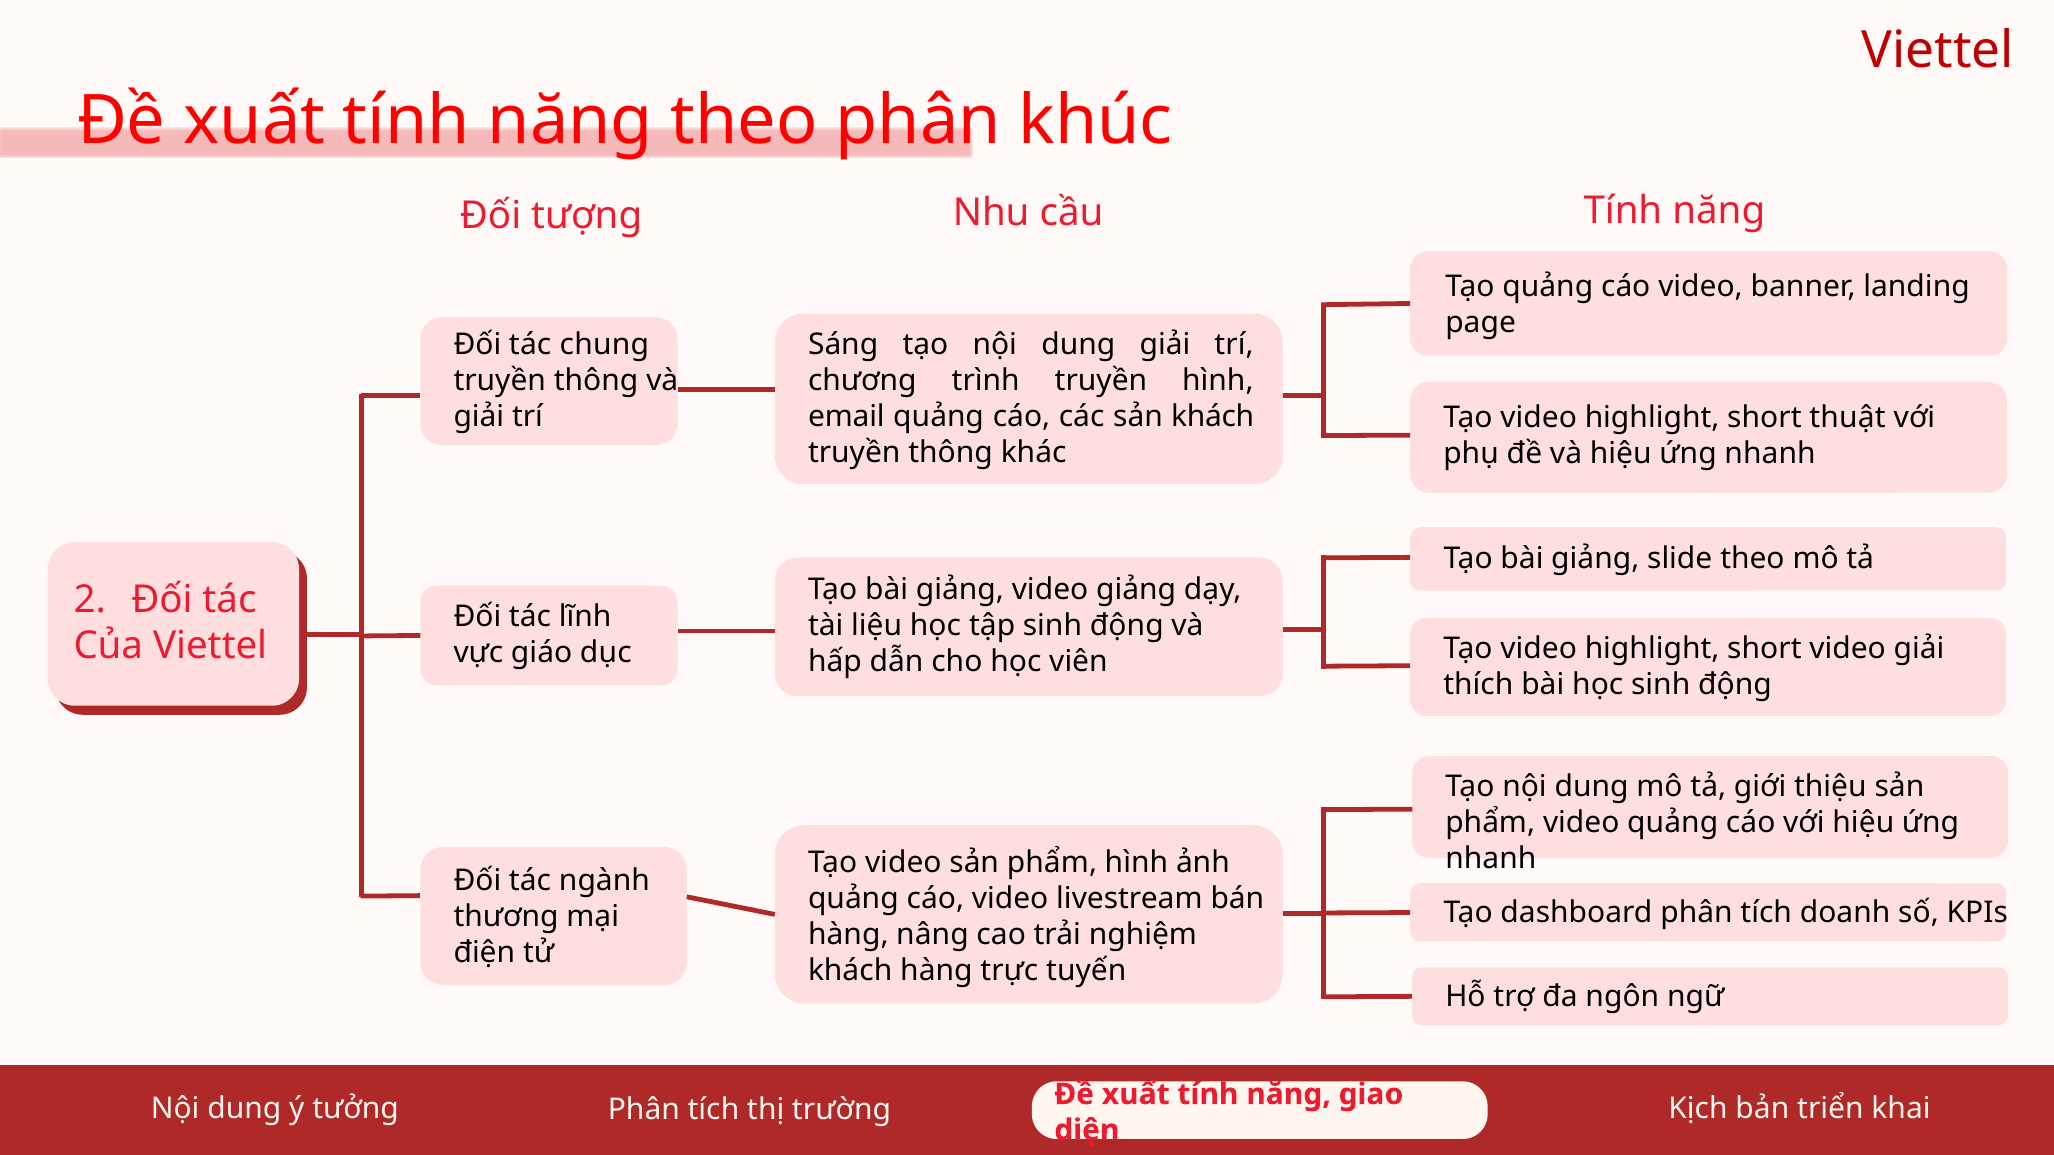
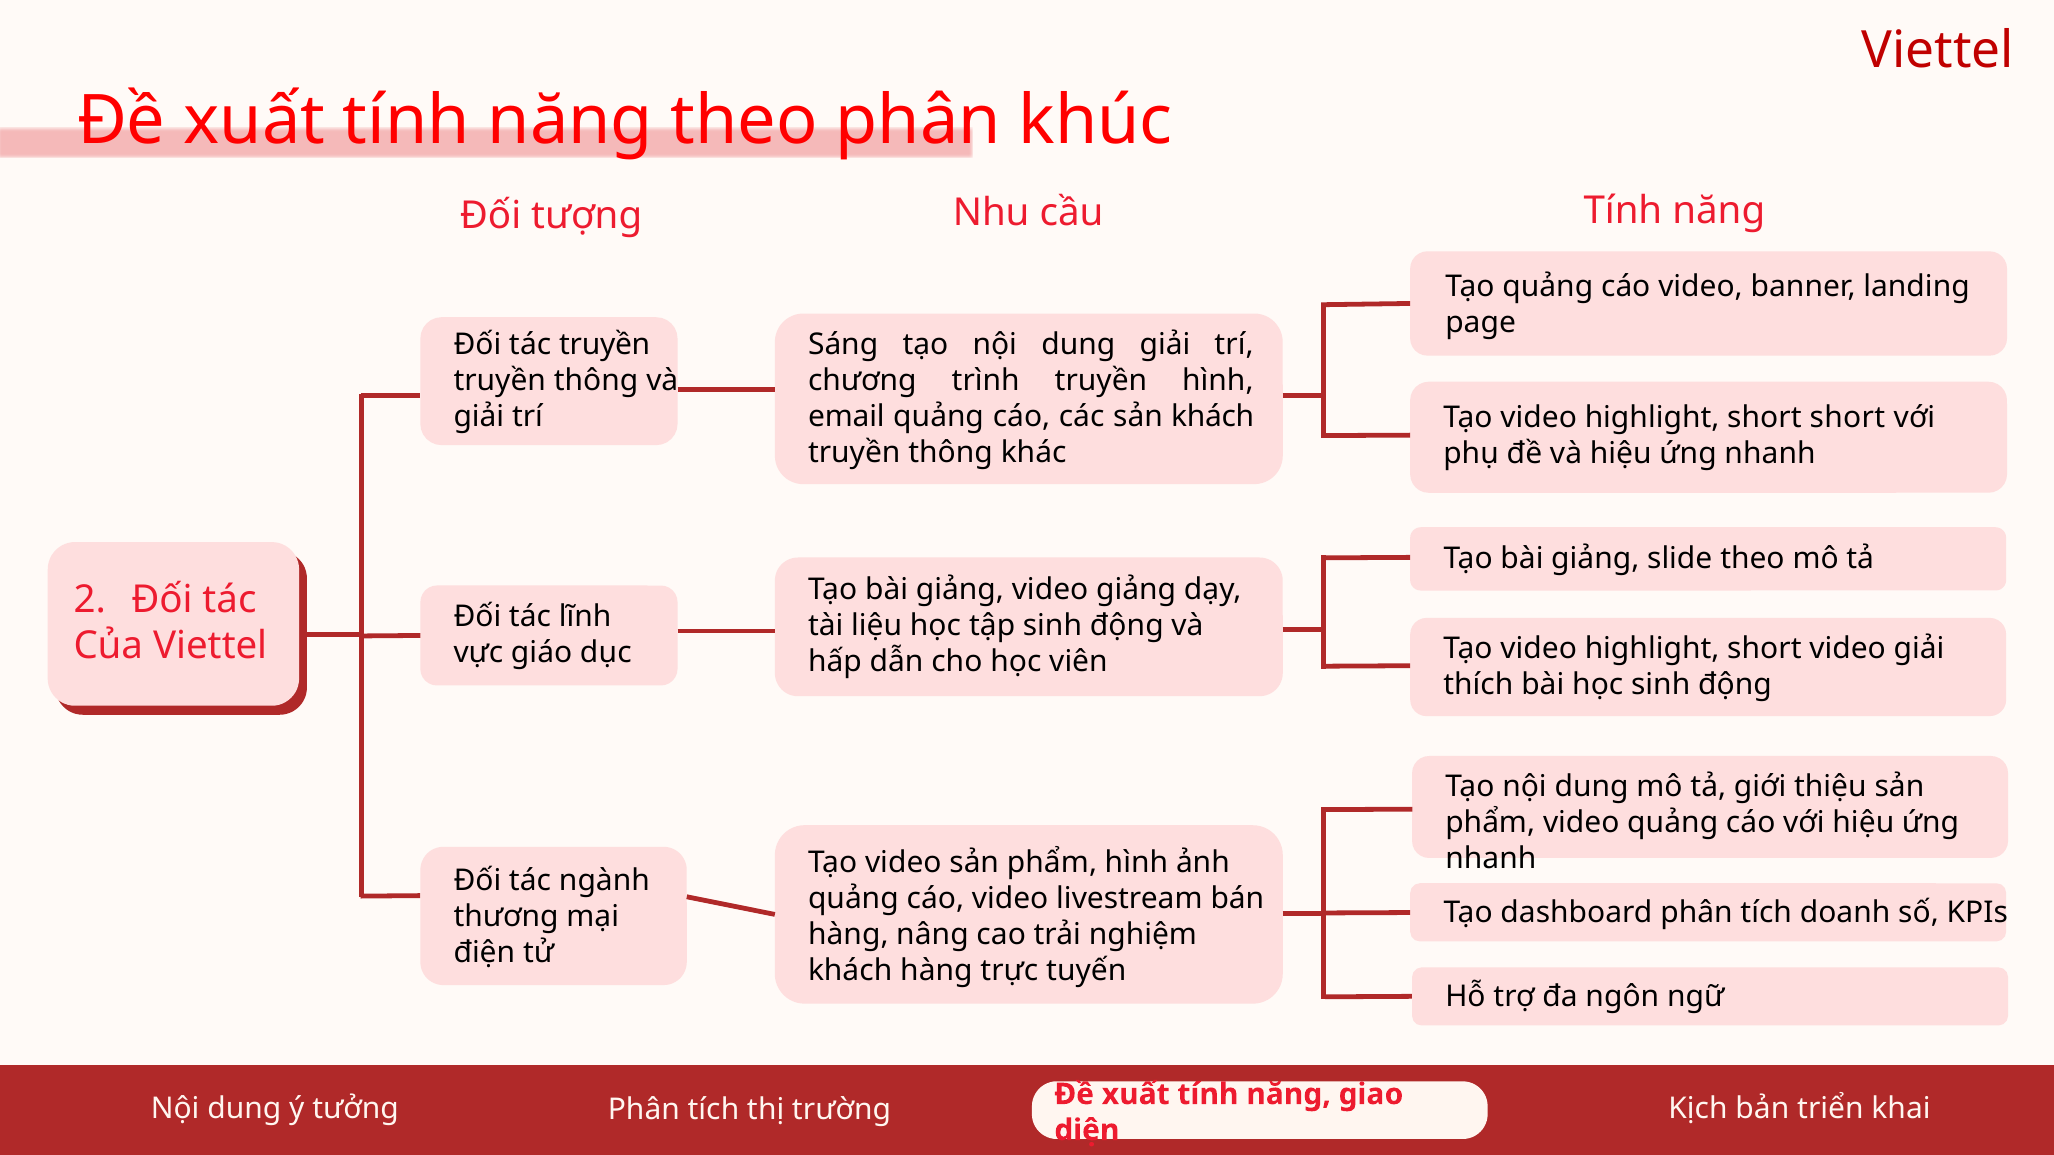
tác chung: chung -> truyền (605, 345)
short thuật: thuật -> short (1847, 418)
